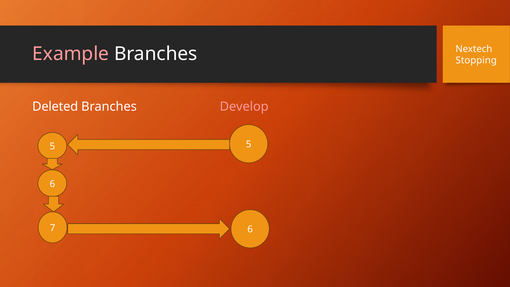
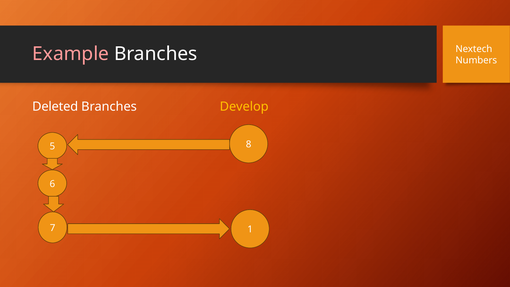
Stopping: Stopping -> Numbers (476, 60)
Develop colour: pink -> yellow (244, 106)
5 5: 5 -> 8 (249, 144)
7 6: 6 -> 1 (250, 229)
